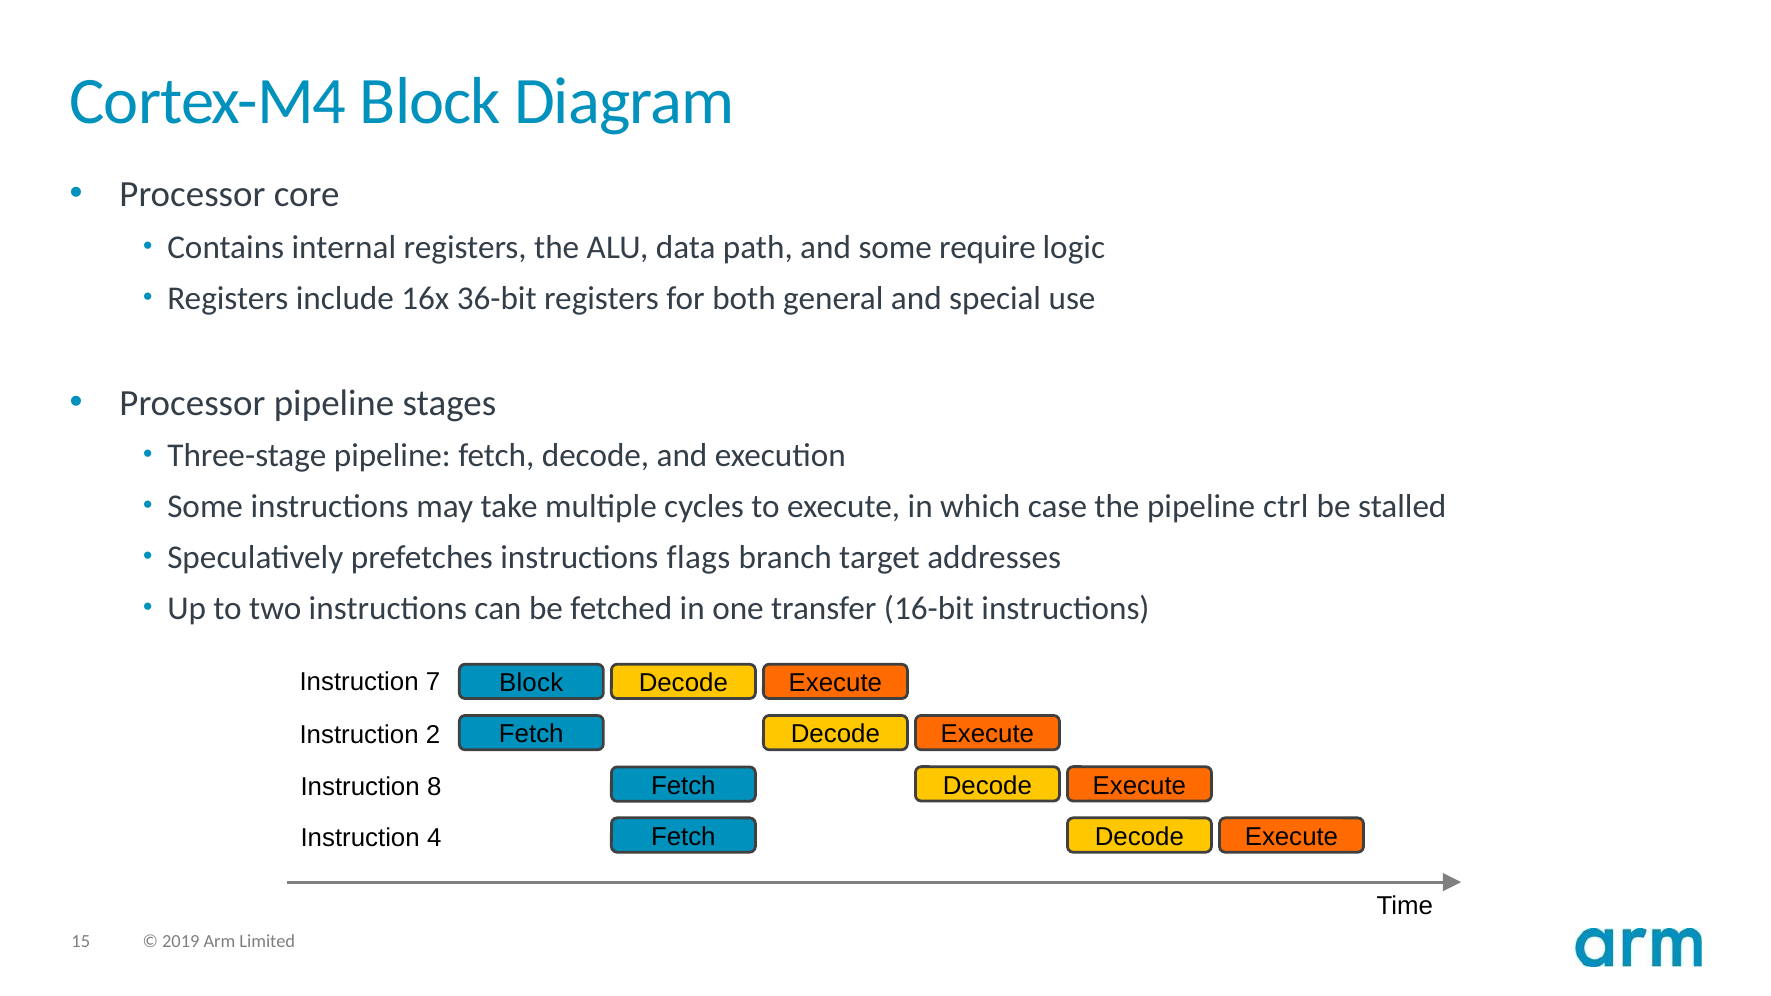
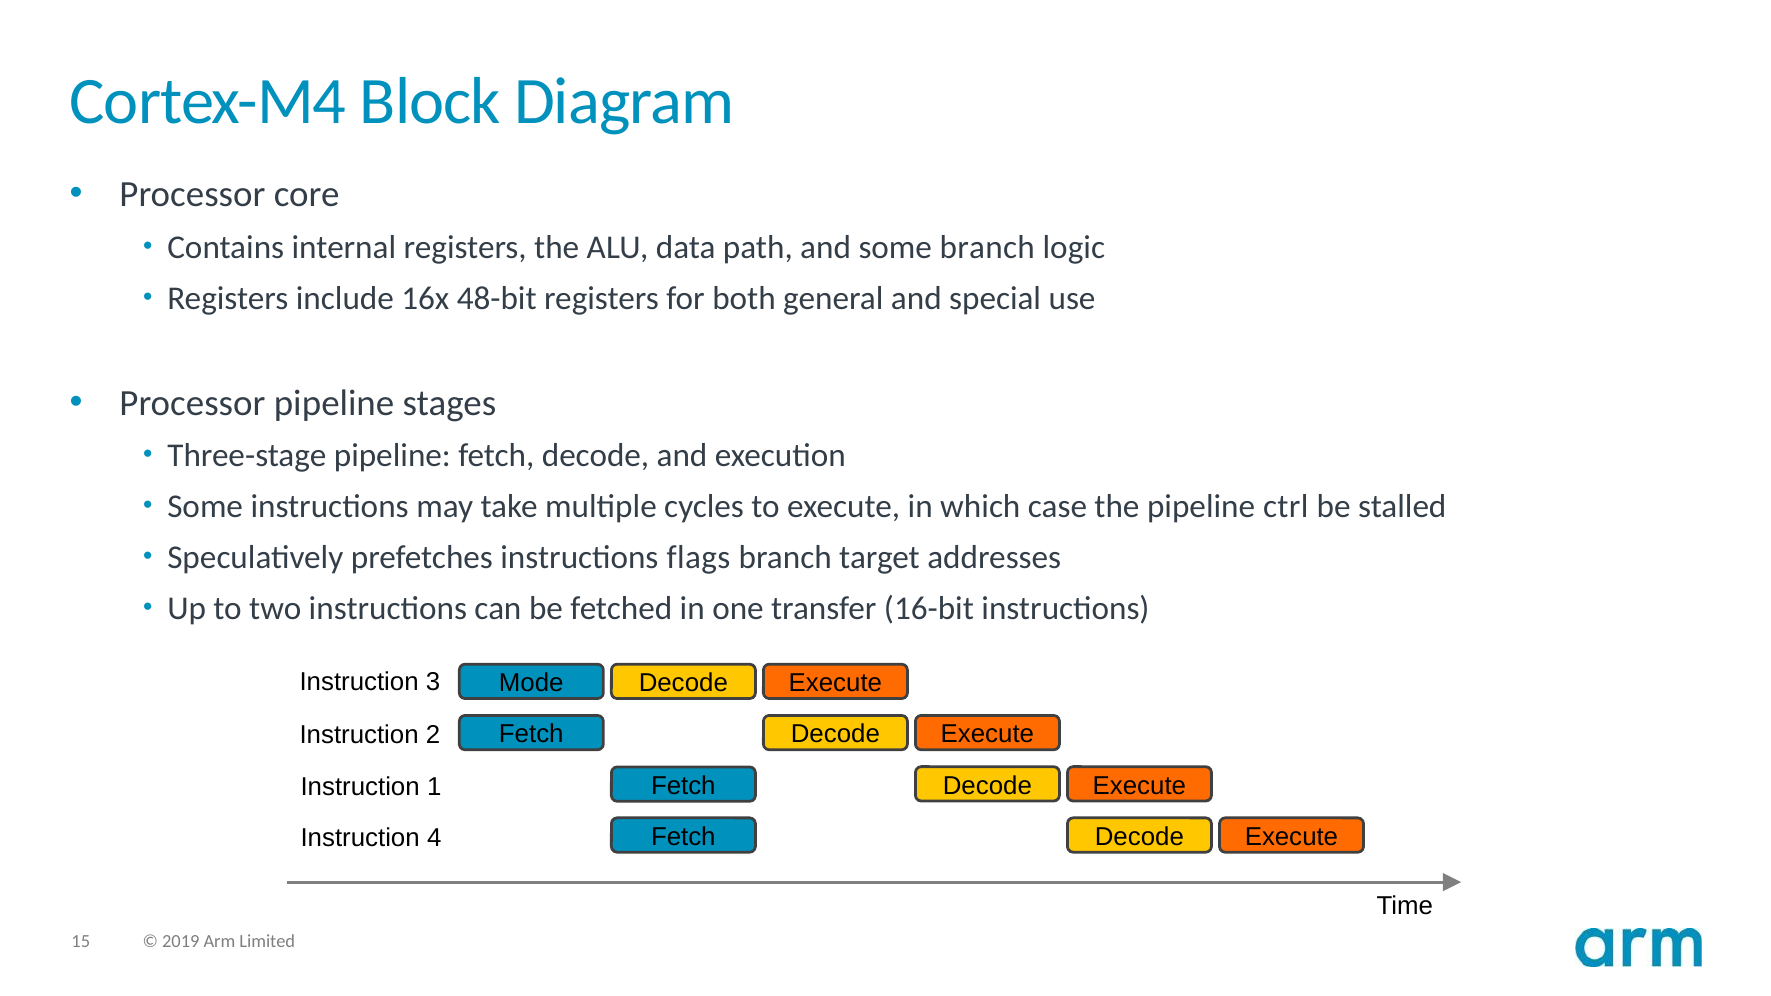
some require: require -> branch (987, 248)
36-bit: 36-bit -> 48-bit (497, 299)
7: 7 -> 3 (433, 682)
Block: Block -> Mode (531, 683)
8: 8 -> 1 (434, 787)
